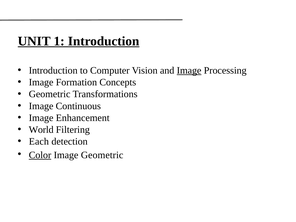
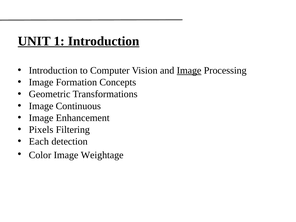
World: World -> Pixels (41, 130)
Color underline: present -> none (40, 155)
Image Geometric: Geometric -> Weightage (102, 155)
